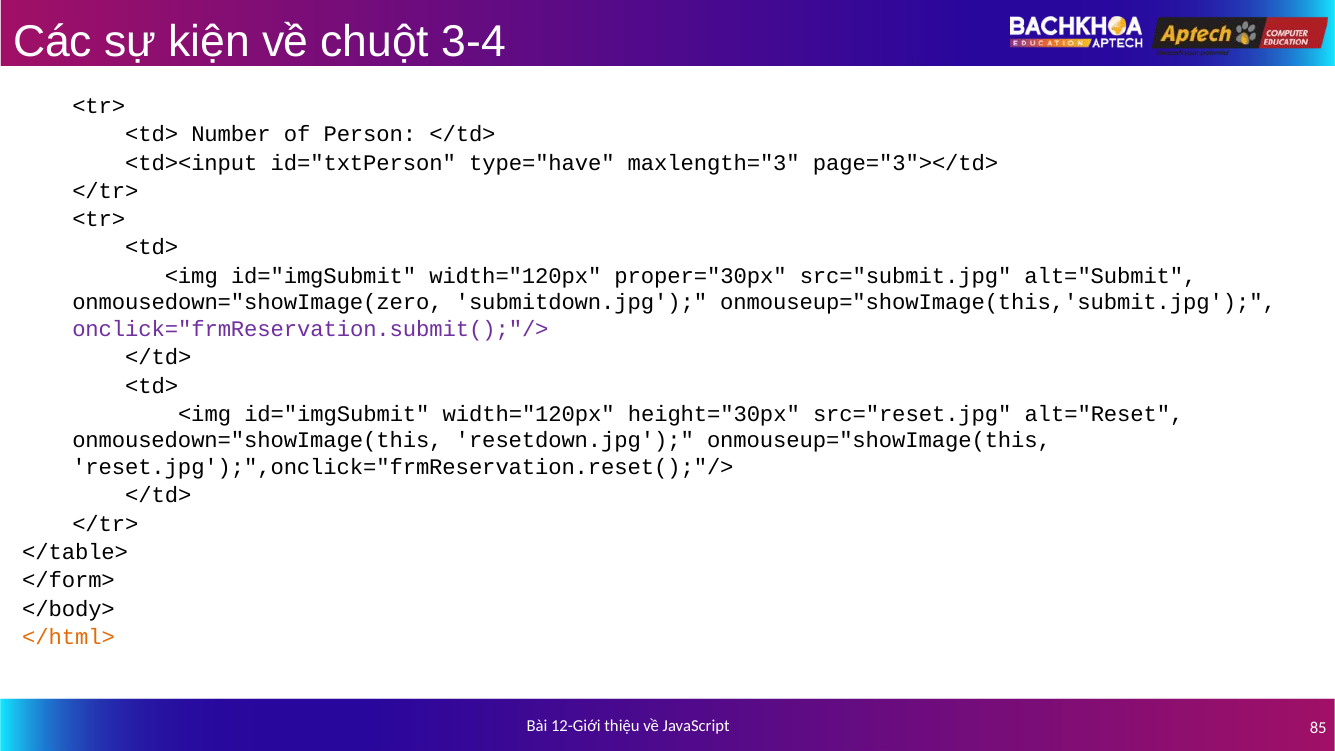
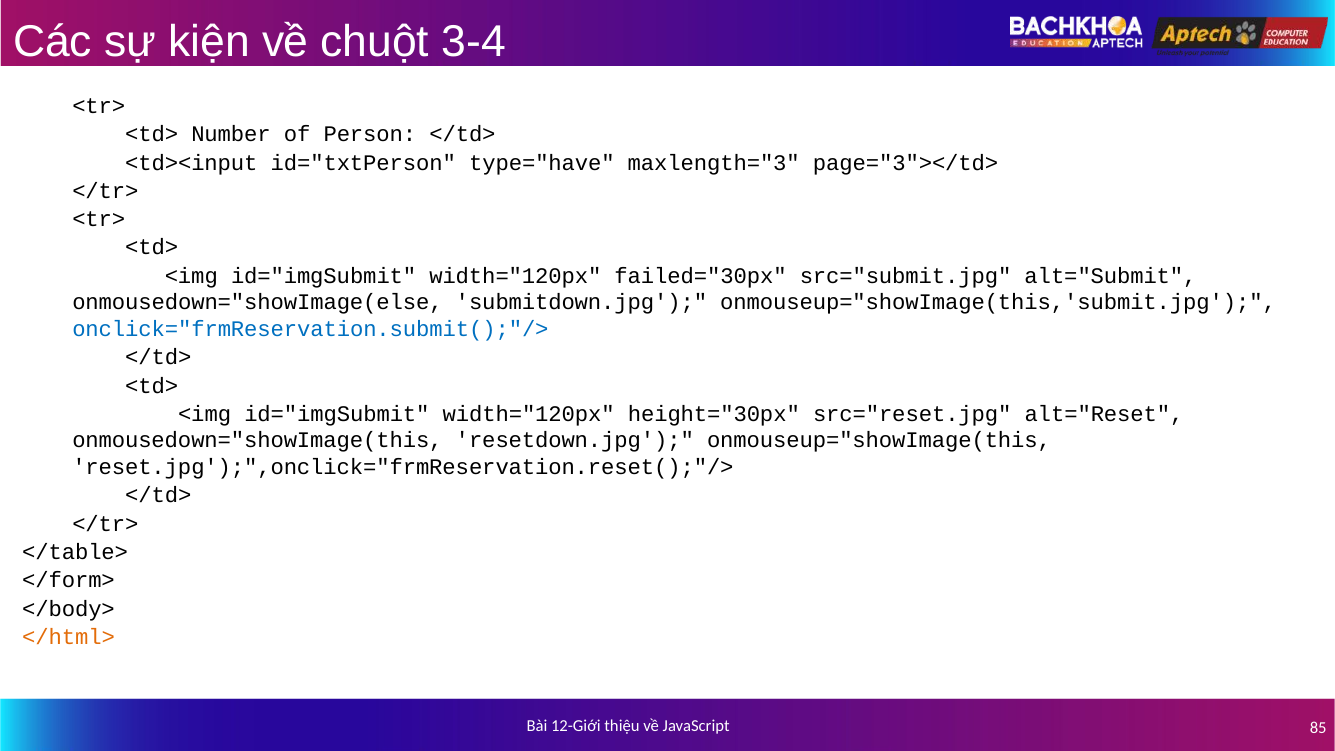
proper="30px: proper="30px -> failed="30px (701, 276)
onmousedown="showImage(zero: onmousedown="showImage(zero -> onmousedown="showImage(else (257, 302)
onclick="frmReservation.submit();"/> colour: purple -> blue (310, 329)
